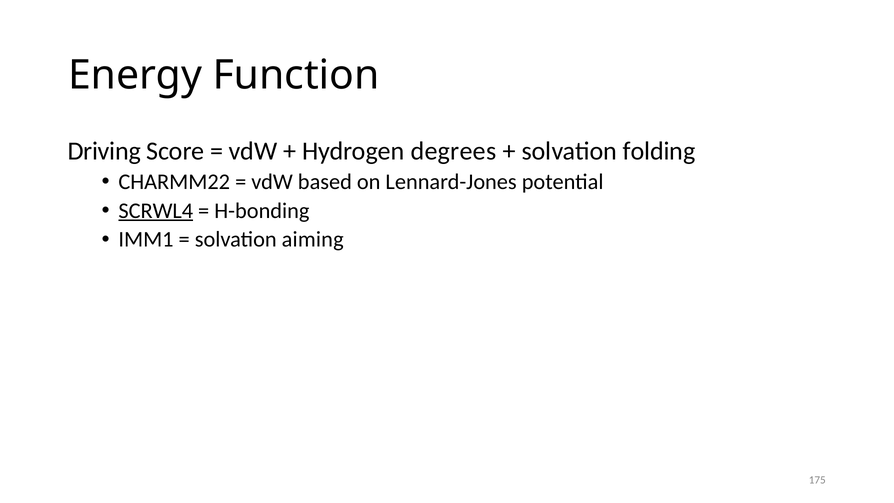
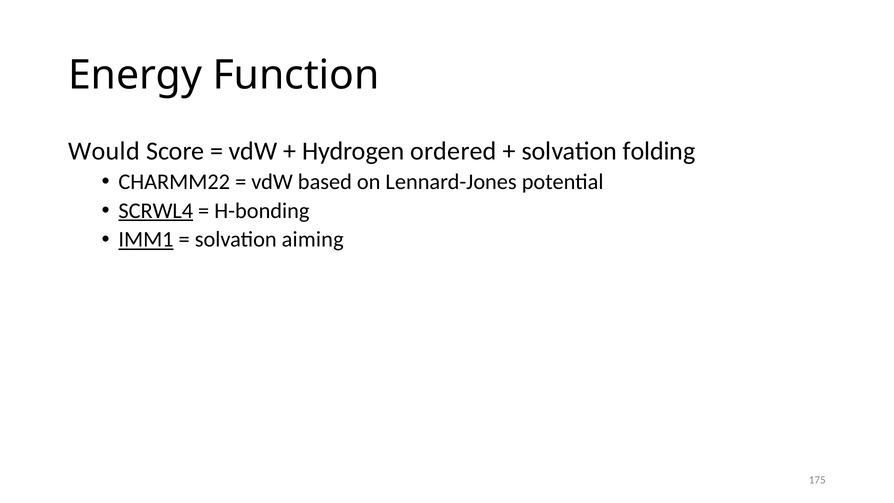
Driving: Driving -> Would (104, 151)
degrees: degrees -> ordered (453, 151)
IMM1 underline: none -> present (146, 240)
